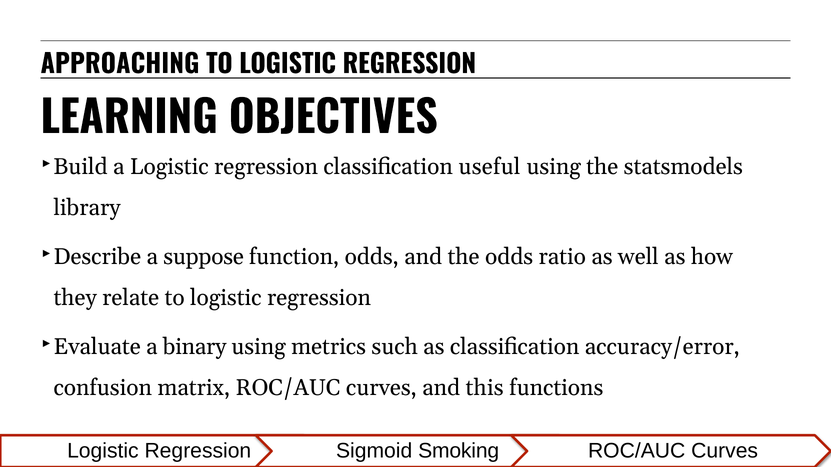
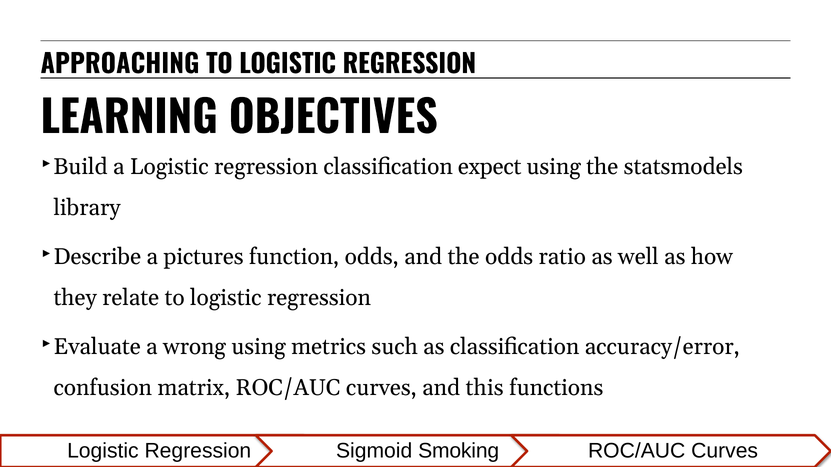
useful: useful -> expect (490, 167)
suppose: suppose -> pictures (204, 257)
binary: binary -> wrong (195, 347)
